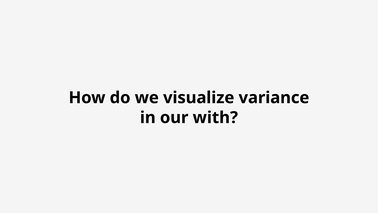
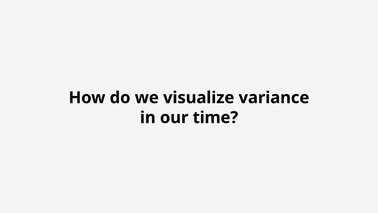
with: with -> time (215, 117)
